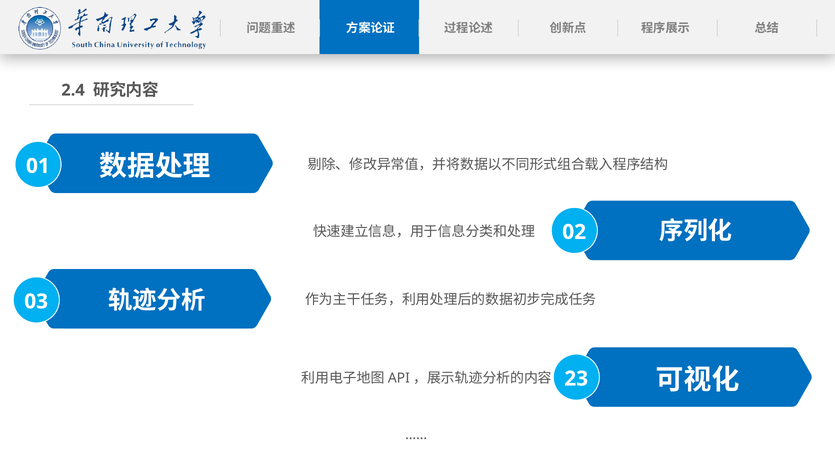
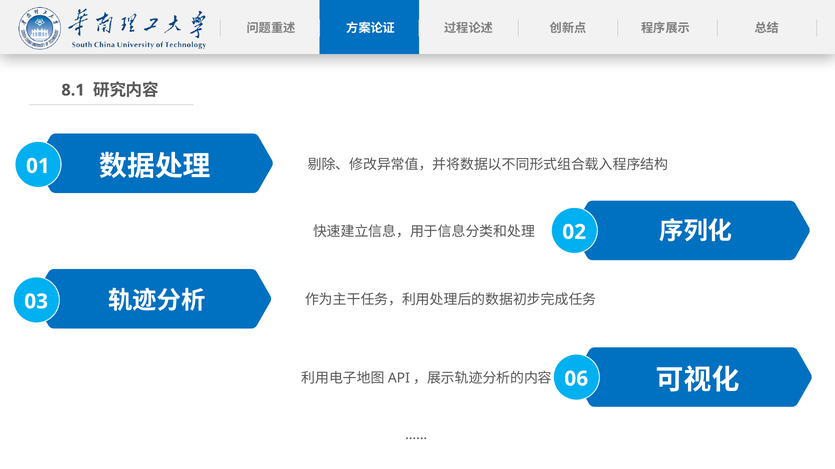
2.4: 2.4 -> 8.1 (73, 90)
23: 23 -> 06 (576, 379)
